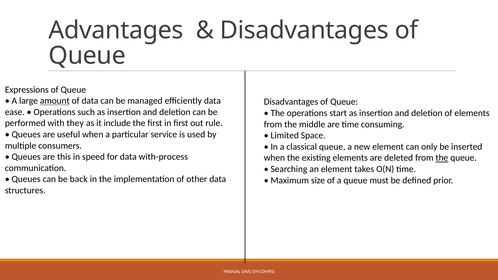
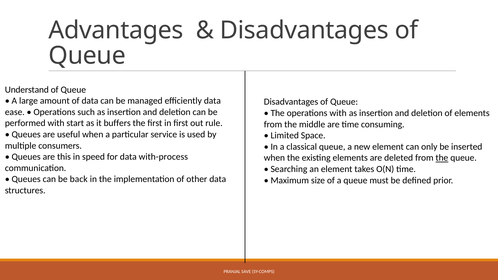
Expressions: Expressions -> Understand (27, 90)
amount underline: present -> none (55, 101)
operations start: start -> with (338, 113)
they: they -> start (75, 123)
include: include -> buffers (117, 123)
